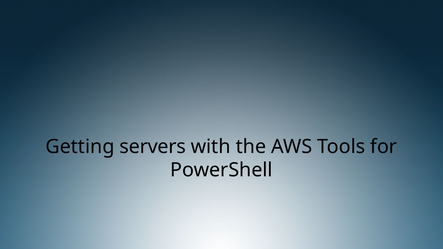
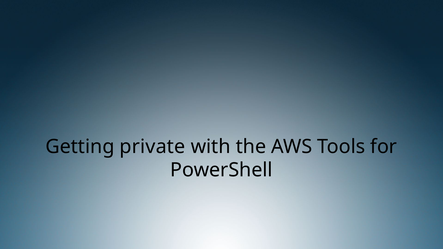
servers: servers -> private (153, 147)
